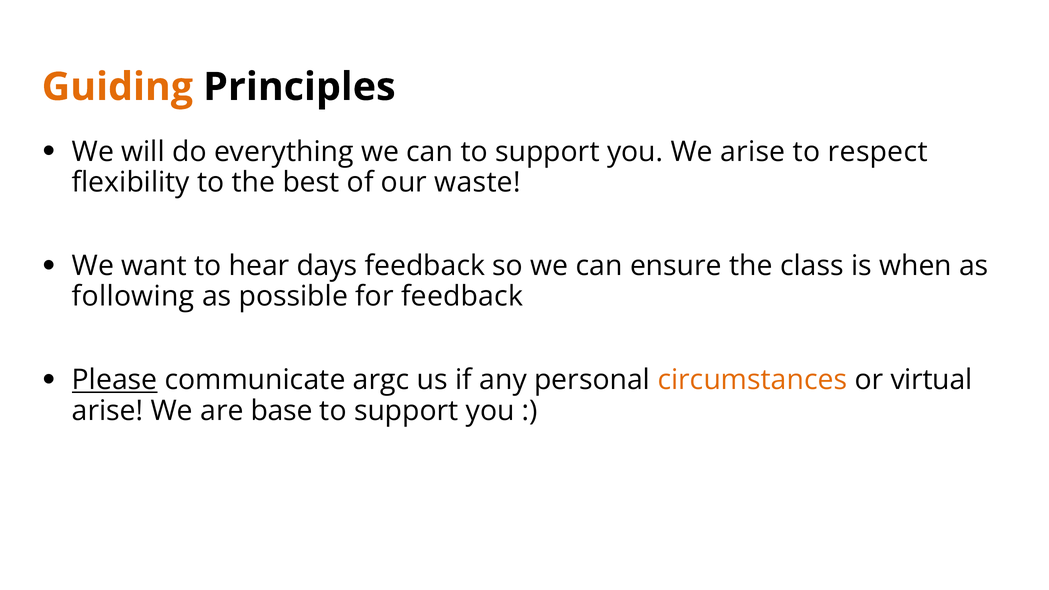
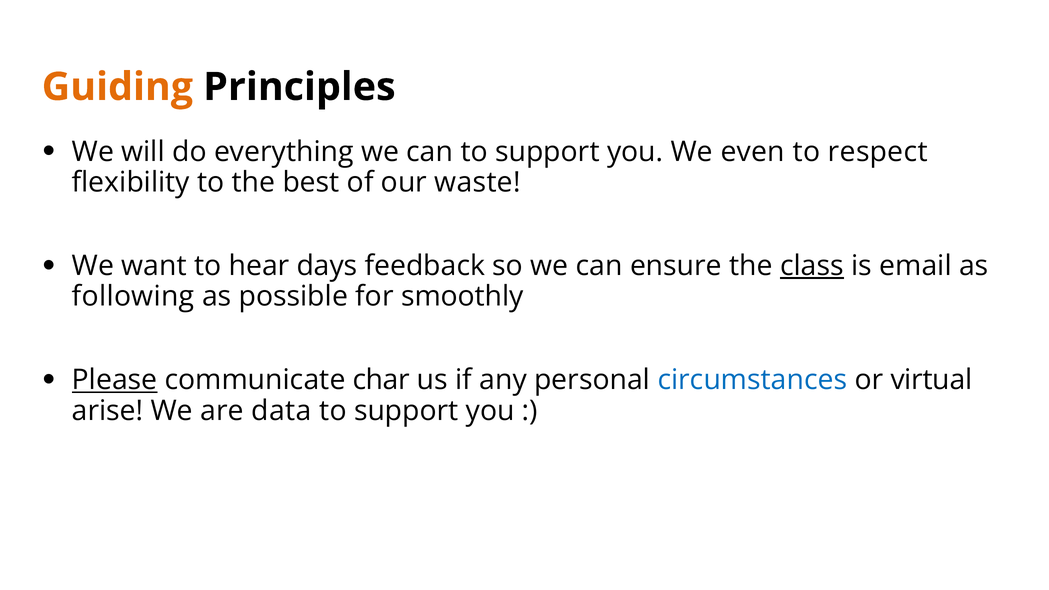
We arise: arise -> even (753, 152)
class underline: none -> present (812, 266)
when: when -> email (916, 266)
for feedback: feedback -> smoothly (462, 297)
argc: argc -> char (381, 380)
circumstances colour: orange -> blue (752, 380)
base: base -> data (281, 411)
